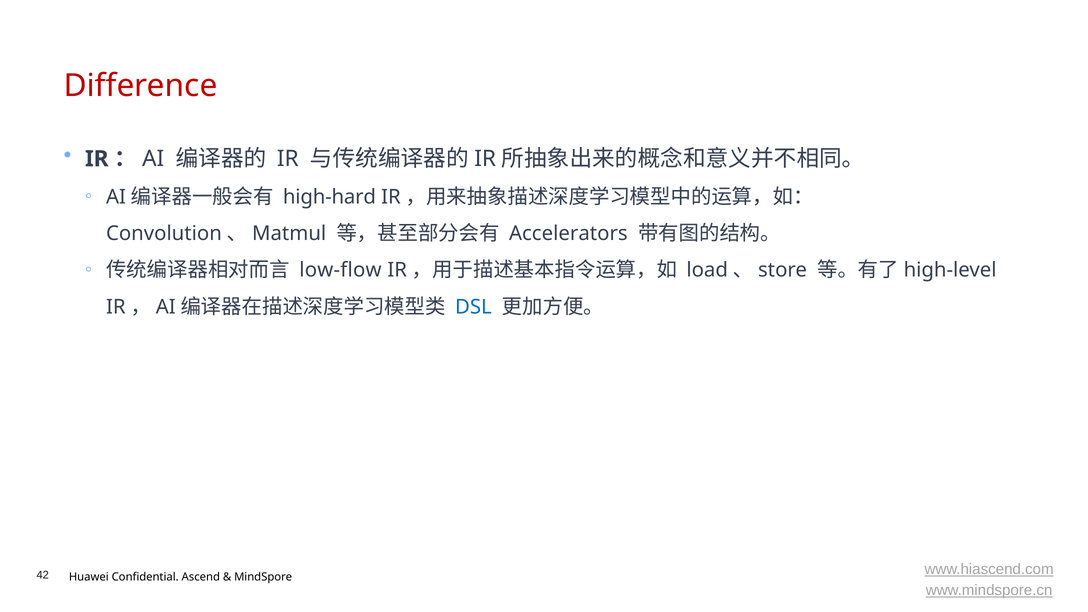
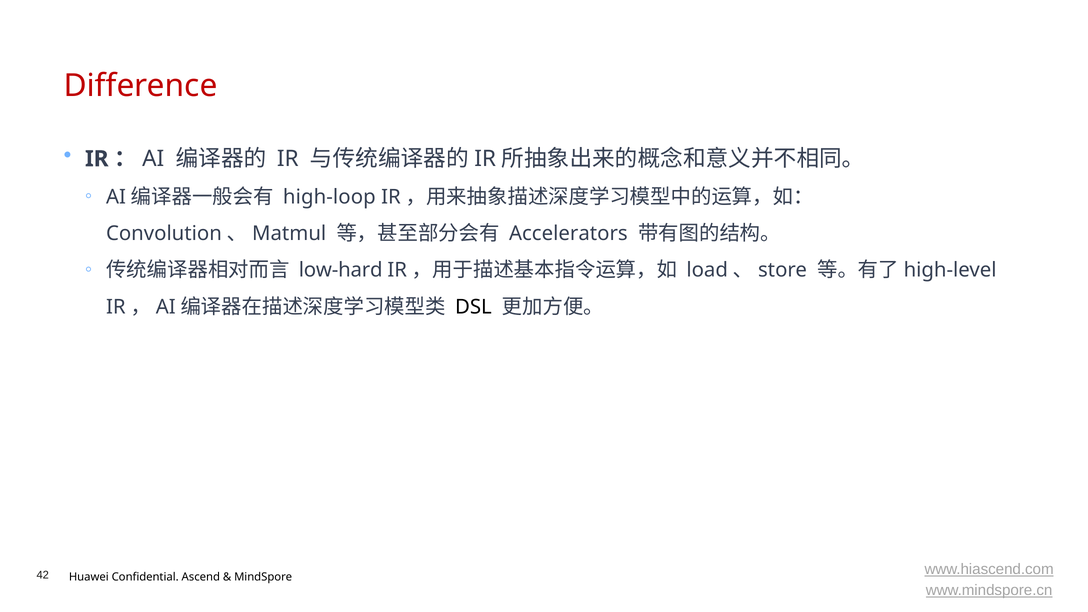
high-hard: high-hard -> high-loop (329, 197)
low-flow: low-flow -> low-hard (341, 270)
DSL colour: blue -> black (473, 307)
